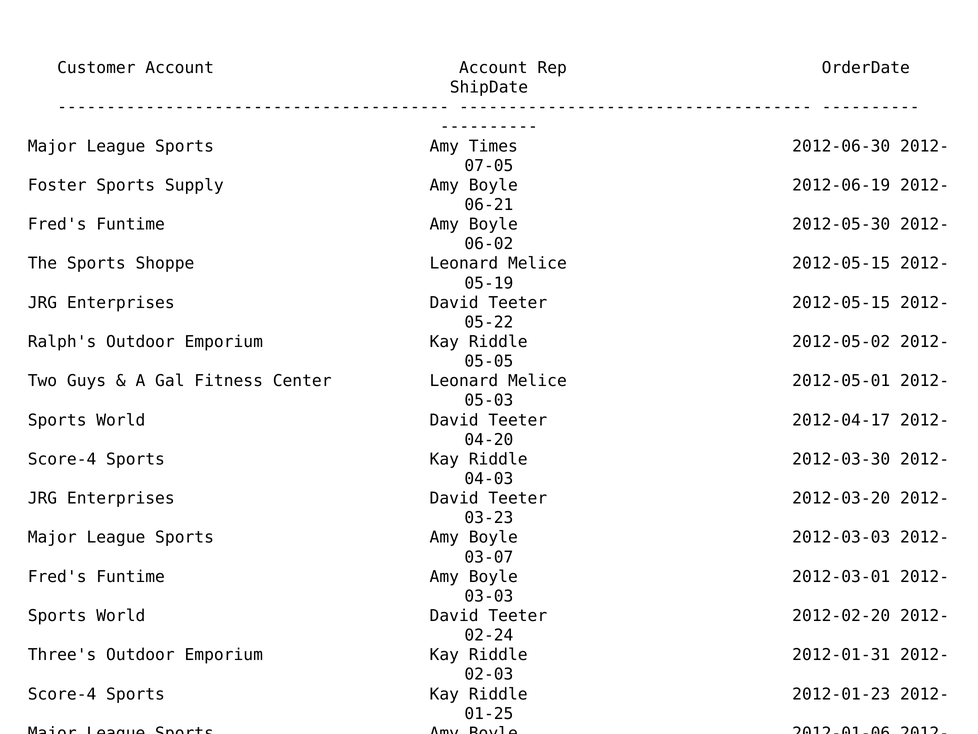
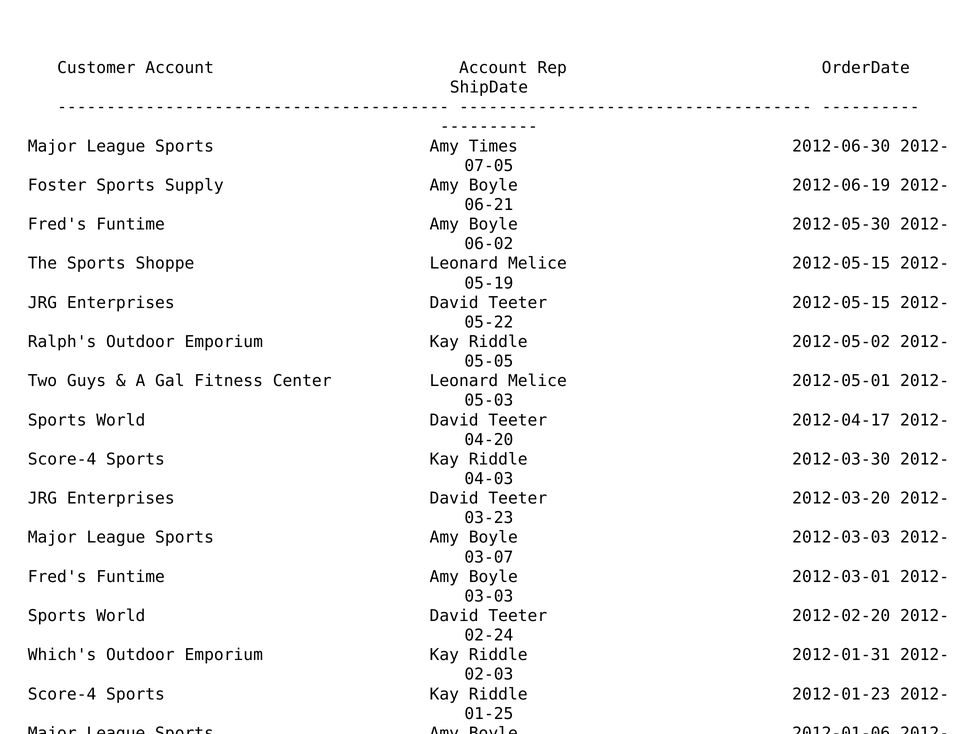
Three's: Three's -> Which's (62, 655)
